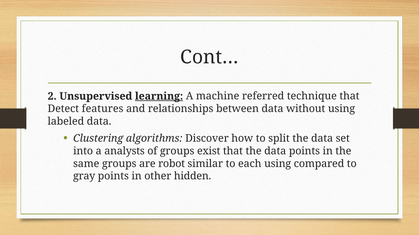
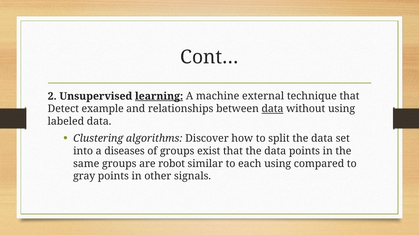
referred: referred -> external (263, 96)
features: features -> example (103, 109)
data underline: none -> present (272, 109)
analysts: analysts -> diseases (125, 151)
hidden: hidden -> signals (193, 177)
